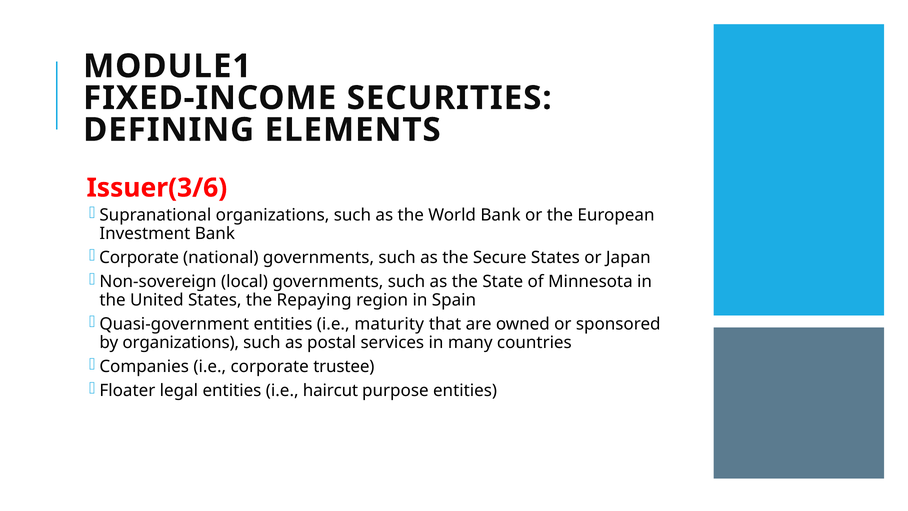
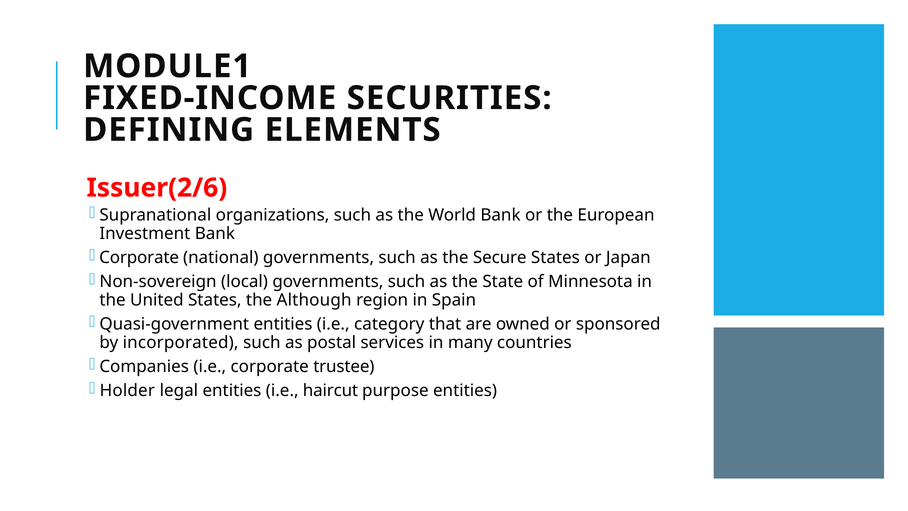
Issuer(3/6: Issuer(3/6 -> Issuer(2/6 (157, 188)
Repaying: Repaying -> Although (314, 300)
maturity: maturity -> category (389, 324)
by organizations: organizations -> incorporated (181, 343)
Floater: Floater -> Holder (127, 391)
